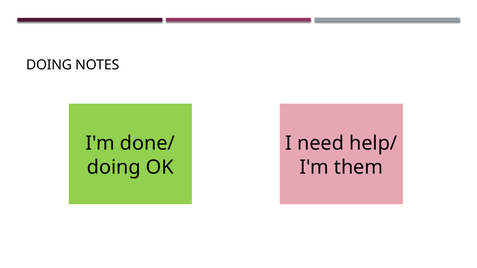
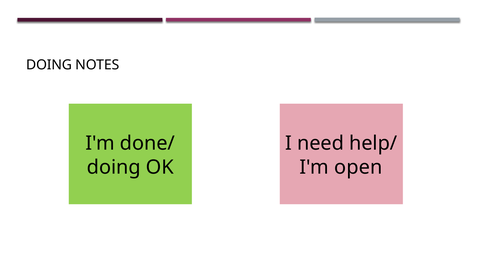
them: them -> open (358, 167)
